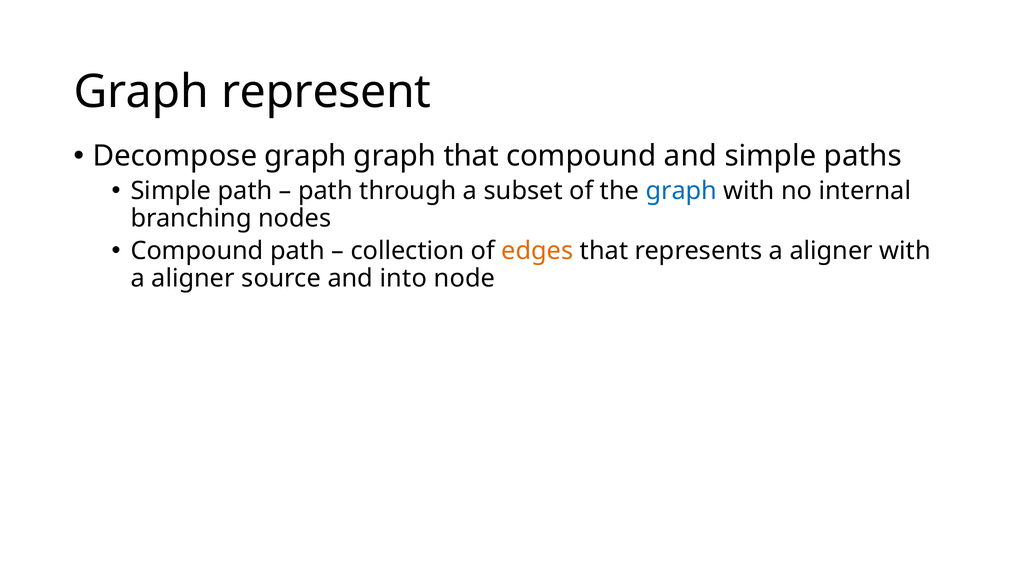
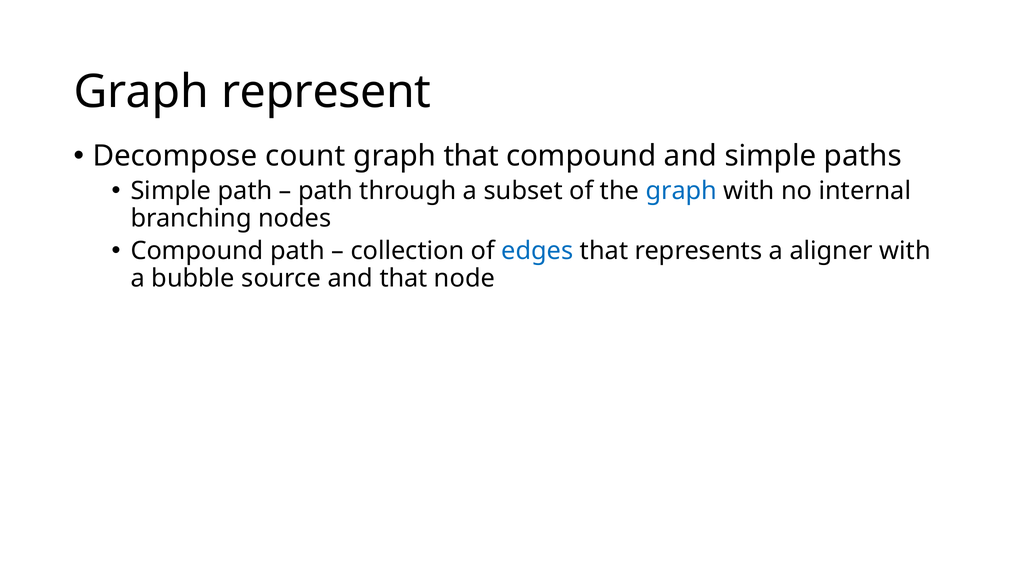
Decompose graph: graph -> count (305, 156)
edges colour: orange -> blue (537, 251)
aligner: aligner -> bubble (193, 278)
and into: into -> that (403, 278)
